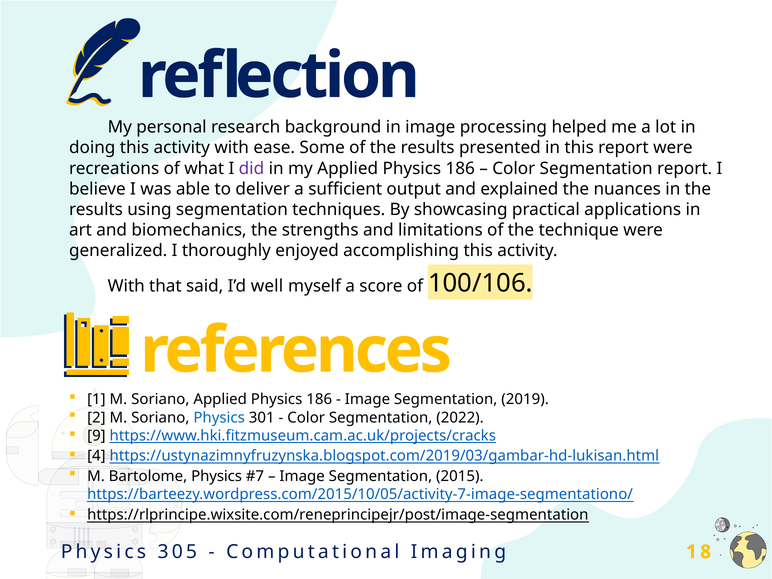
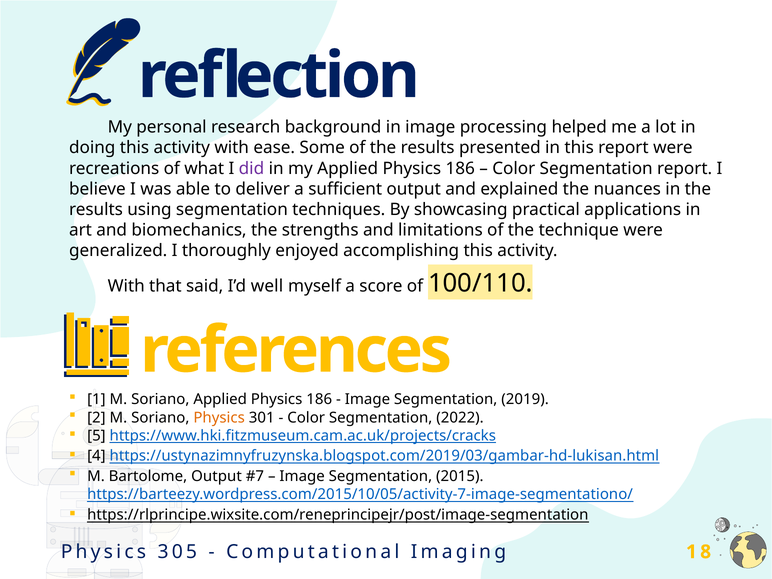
100/106: 100/106 -> 100/110 (480, 283)
Physics colour: blue -> orange (219, 418)
9: 9 -> 5 (96, 436)
Bartolome Physics: Physics -> Output (217, 476)
